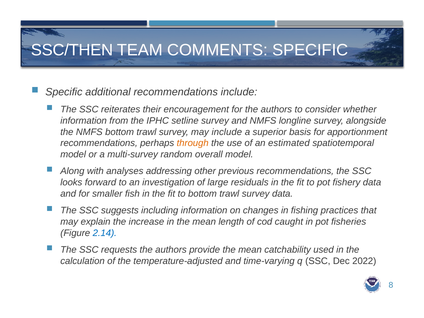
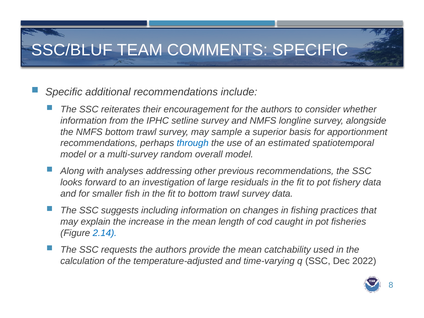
SSC/THEN: SSC/THEN -> SSC/BLUF (72, 50)
may include: include -> sample (227, 132)
through colour: orange -> blue (193, 143)
